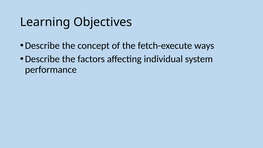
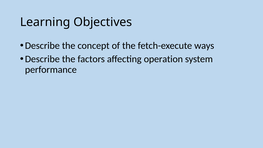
individual: individual -> operation (163, 59)
